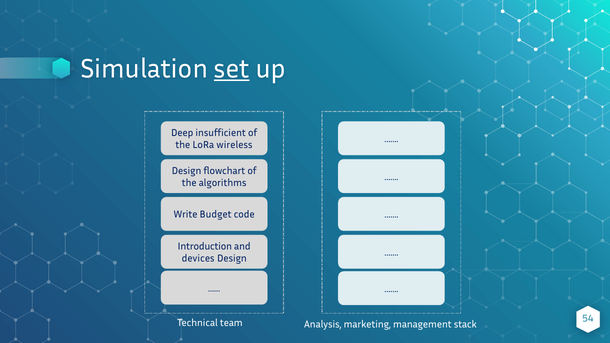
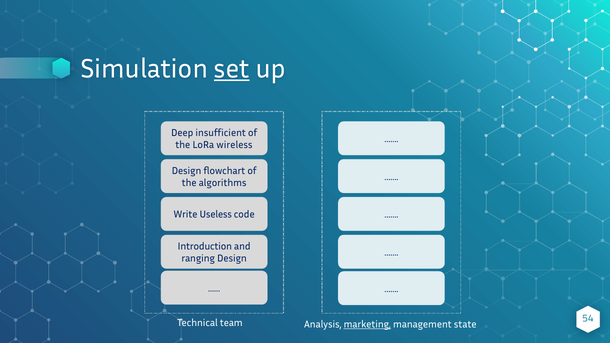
Budget: Budget -> Useless (216, 215)
devices: devices -> ranging (198, 259)
marketing underline: none -> present (367, 324)
stack: stack -> state (465, 324)
